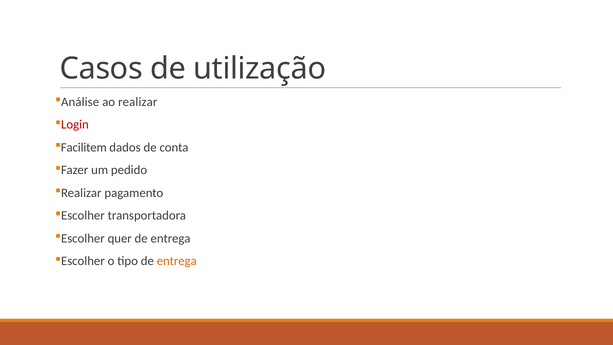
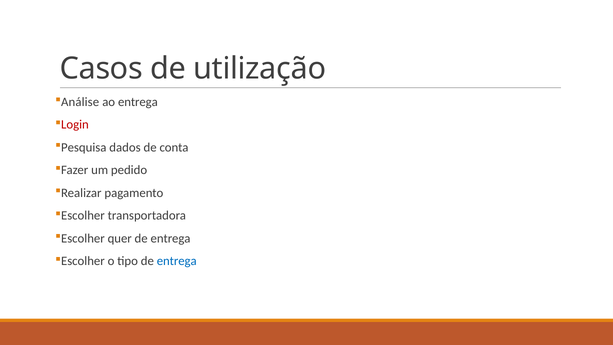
ao realizar: realizar -> entrega (138, 102)
Facilitem: Facilitem -> Pesquisa (84, 147)
entrega colour: orange -> blue (177, 261)
